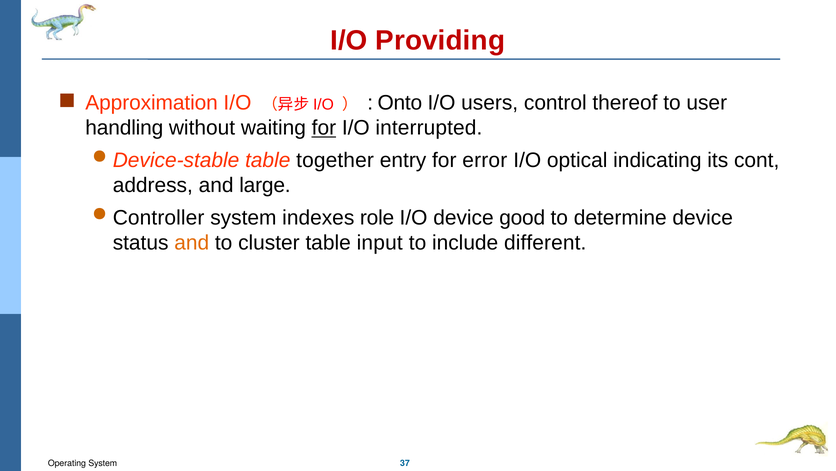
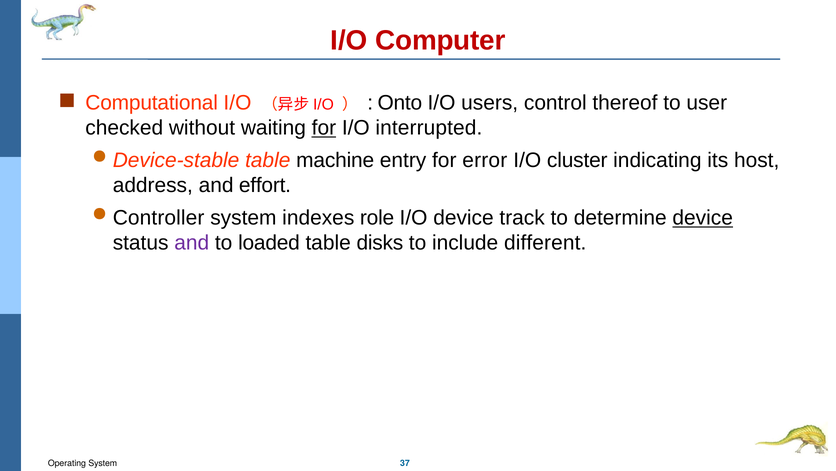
Providing: Providing -> Computer (440, 41)
Approximation: Approximation -> Computational (152, 103)
handling: handling -> checked (124, 128)
together: together -> machine (335, 160)
optical: optical -> cluster (577, 160)
cont: cont -> host (757, 160)
large: large -> effort (265, 185)
good: good -> track (522, 218)
device underline: none -> present (703, 218)
and colour: orange -> purple (192, 243)
cluster: cluster -> loaded (269, 243)
input: input -> disks (380, 243)
